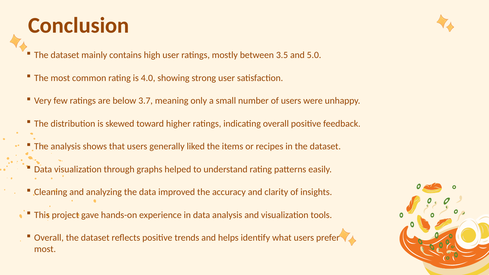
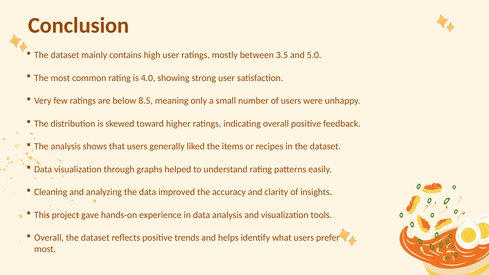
3.7: 3.7 -> 8.5 (146, 101)
